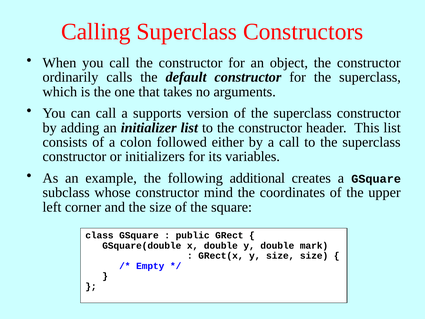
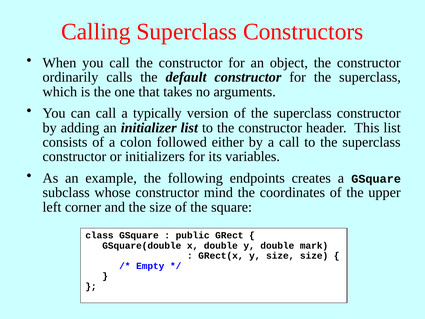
supports: supports -> typically (157, 113)
additional: additional -> endpoints (257, 178)
